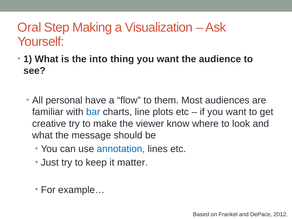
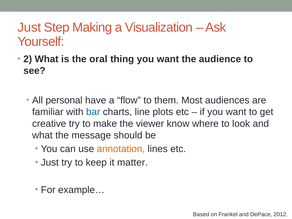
Oral: Oral -> Just (29, 28)
1: 1 -> 2 (28, 59)
into: into -> oral (98, 59)
annotation colour: blue -> orange (121, 149)
